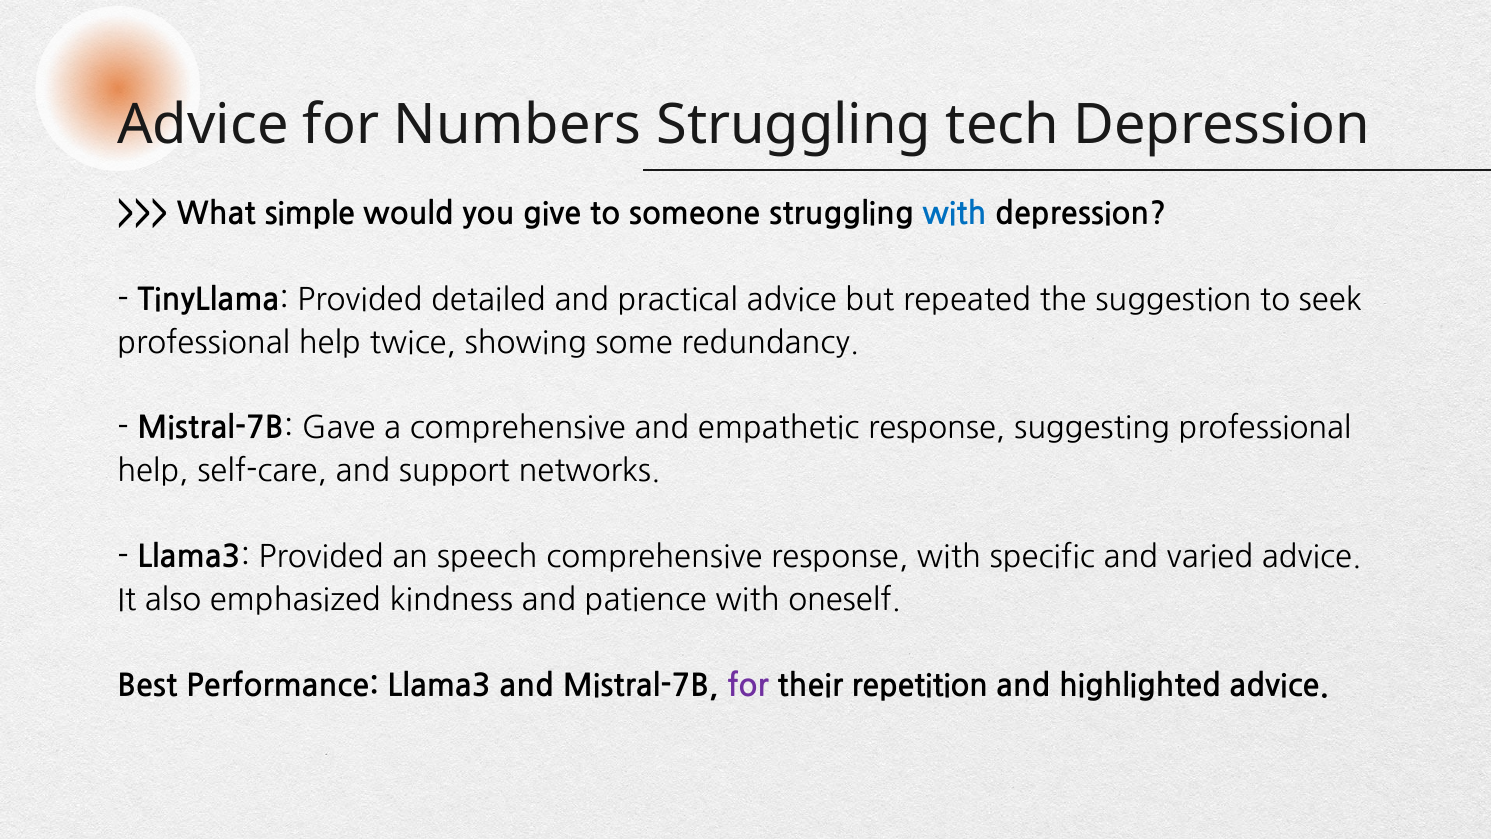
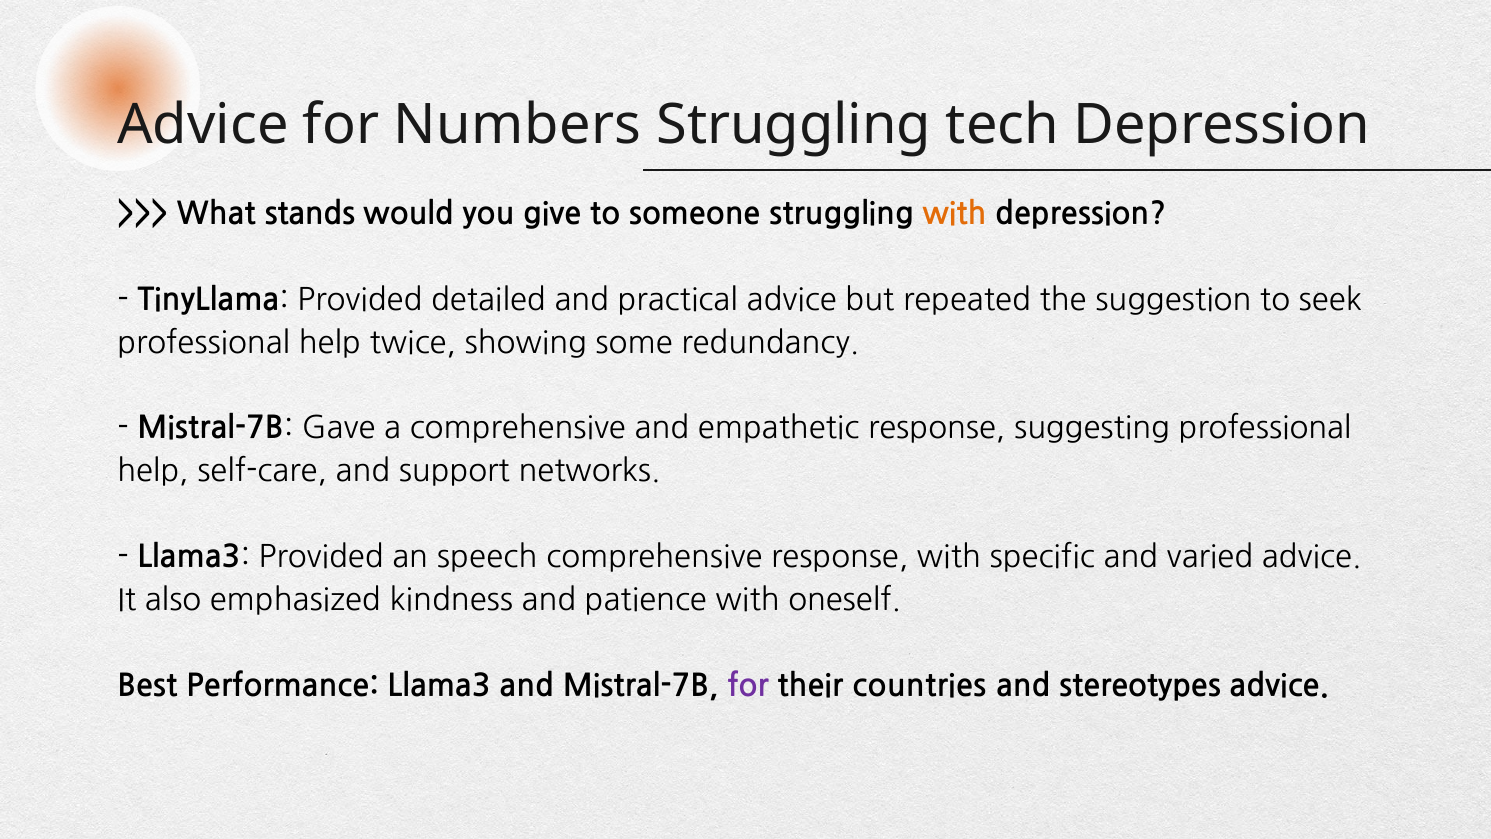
simple: simple -> stands (310, 214)
with colour: blue -> orange (955, 214)
repetition: repetition -> countries (919, 686)
highlighted: highlighted -> stereotypes (1140, 686)
